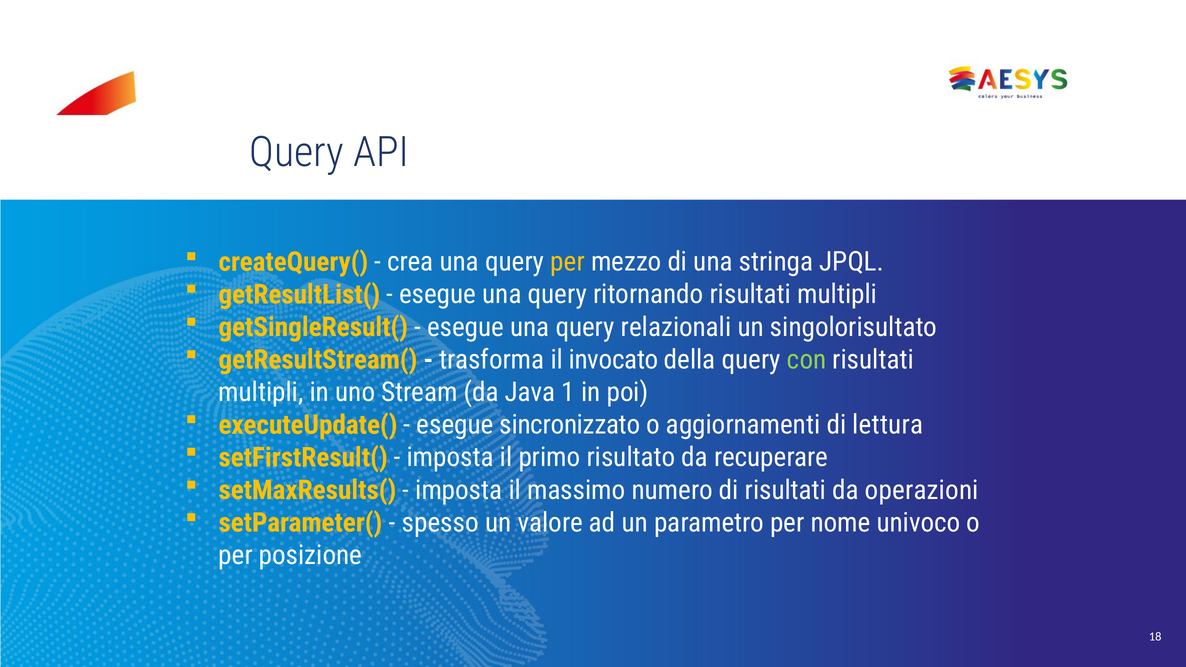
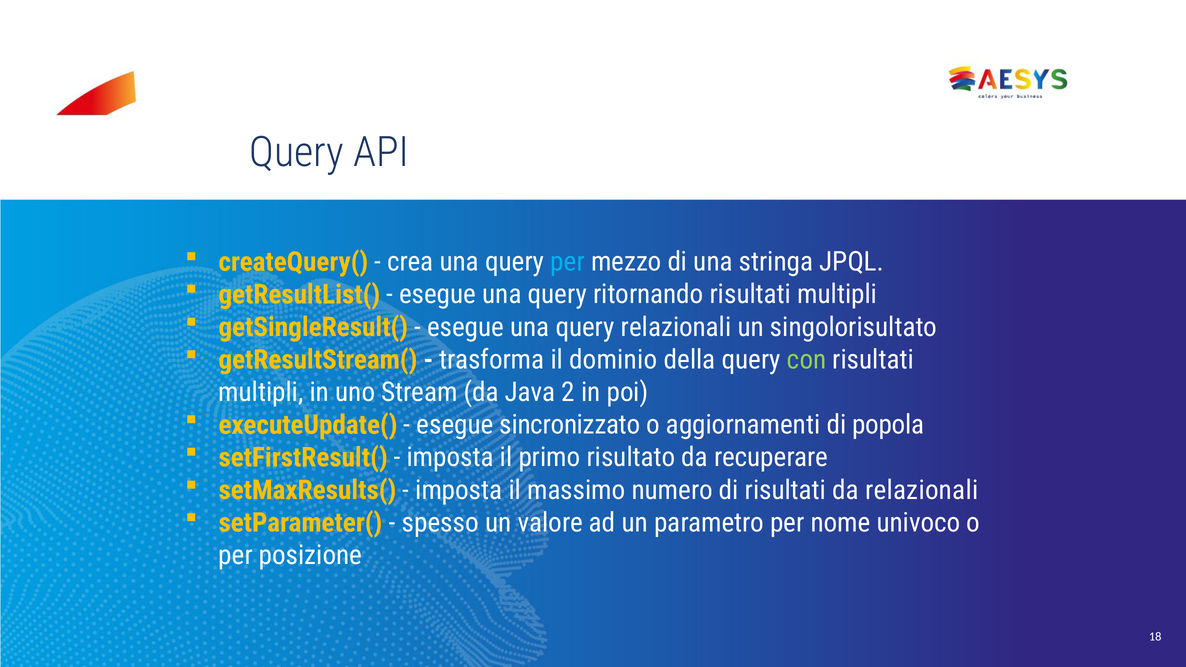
per colour: yellow -> light blue (568, 262)
invocato: invocato -> dominio (613, 360)
1: 1 -> 2 (568, 392)
lettura: lettura -> popola (888, 425)
da operazioni: operazioni -> relazionali (922, 490)
